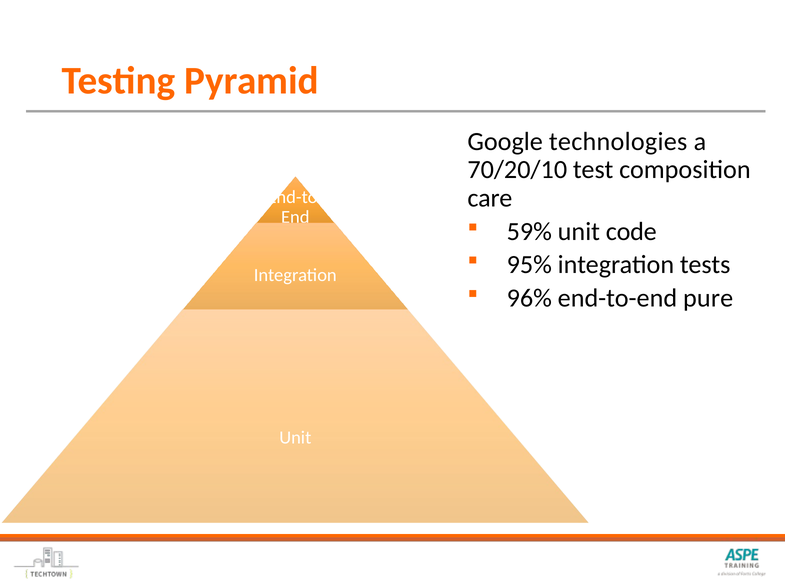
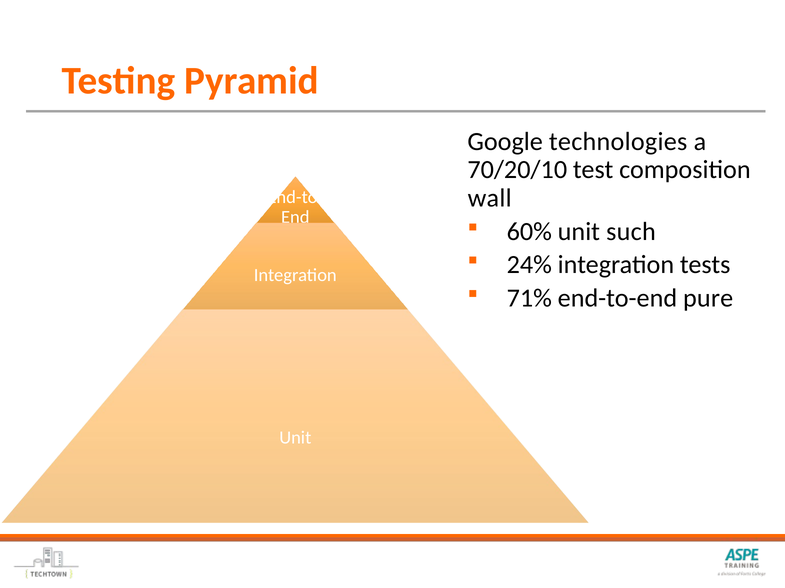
care: care -> wall (490, 198)
59%: 59% -> 60% (529, 232)
code: code -> such (631, 232)
95%: 95% -> 24% (529, 265)
96%: 96% -> 71% (529, 299)
